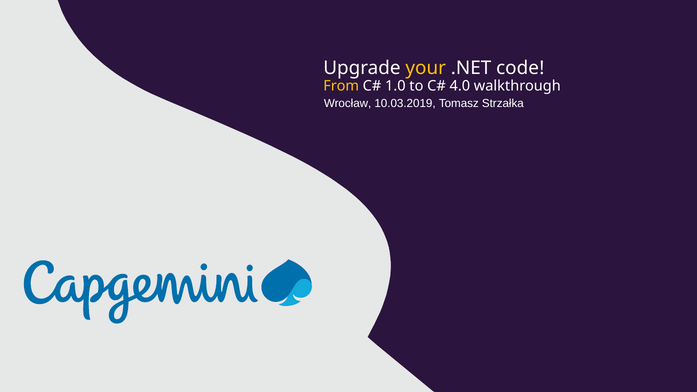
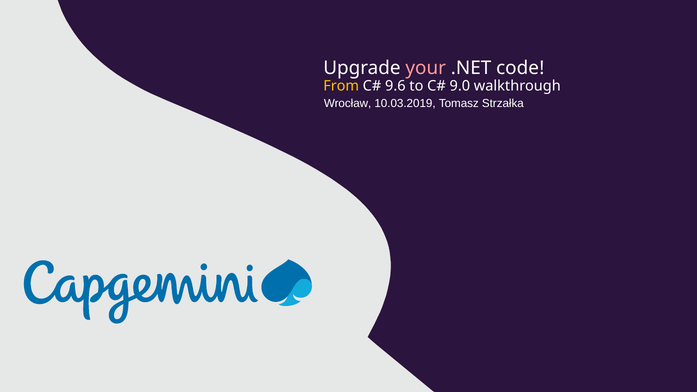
your colour: yellow -> pink (426, 68)
1.0: 1.0 -> 9.6 (395, 86)
4.0: 4.0 -> 9.0 (460, 86)
